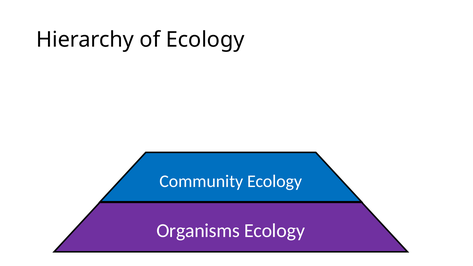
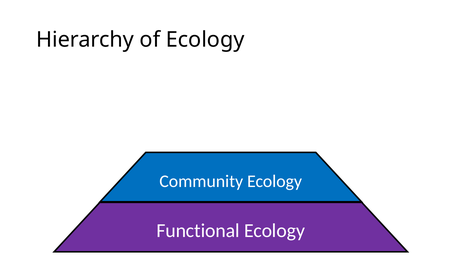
Organisms: Organisms -> Functional (198, 231)
